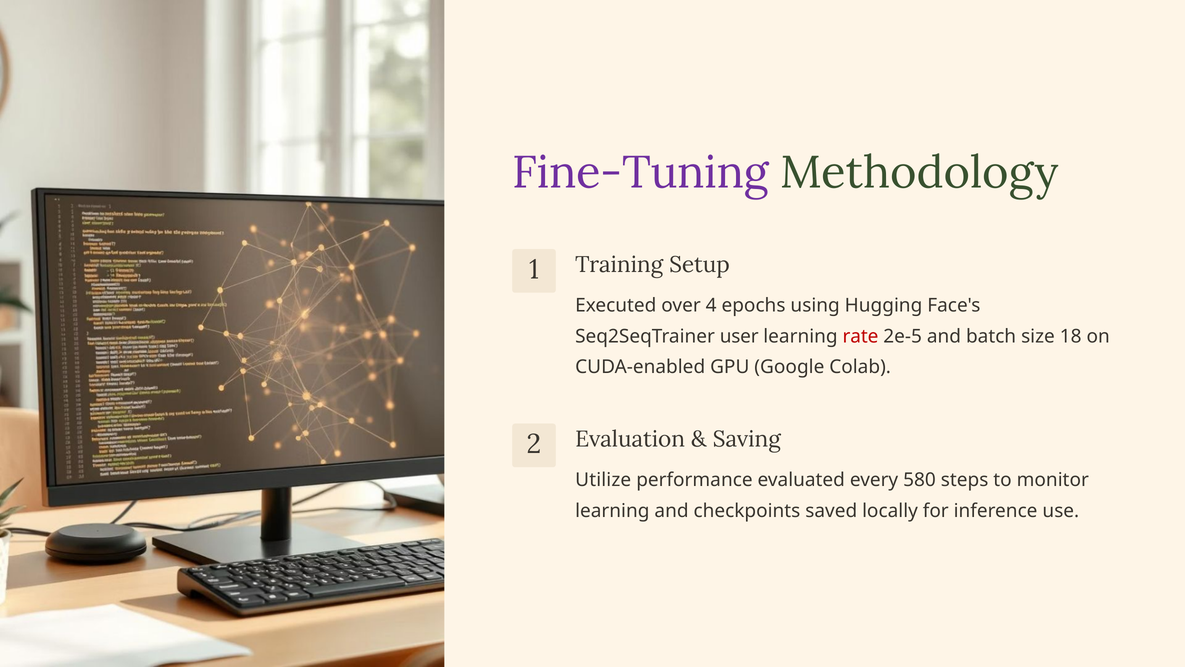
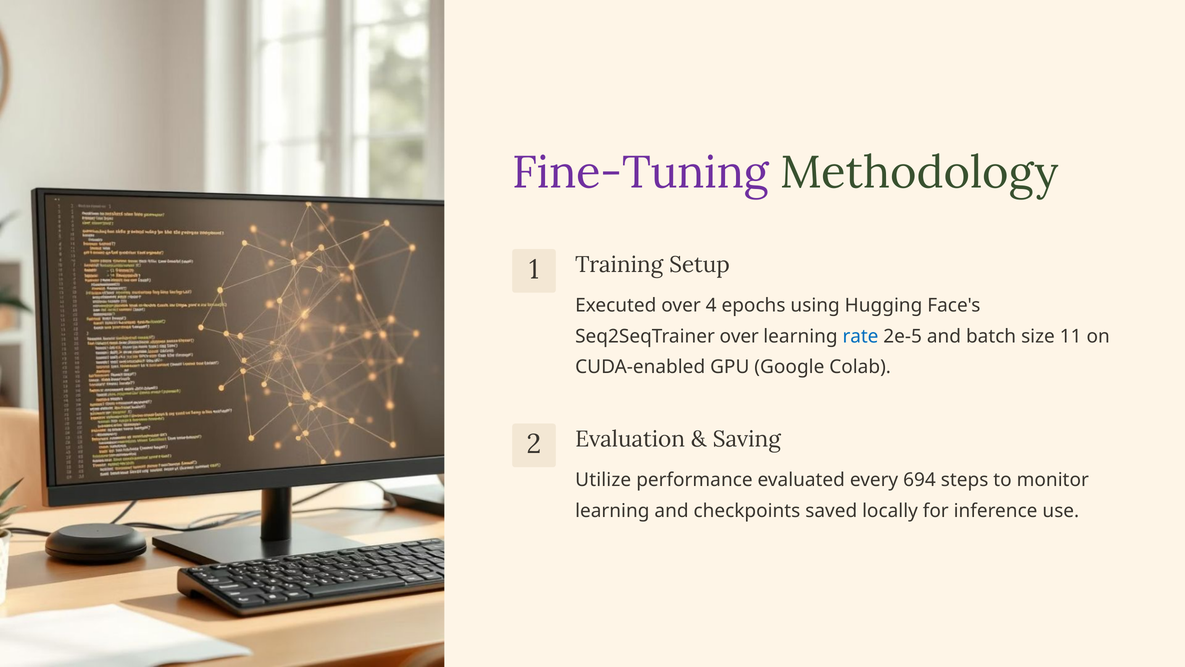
Seq2SeqTrainer user: user -> over (739, 336)
rate colour: red -> blue (861, 336)
18: 18 -> 11 (1071, 336)
580: 580 -> 694 (920, 480)
